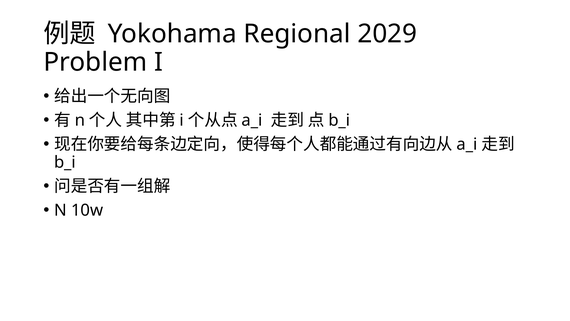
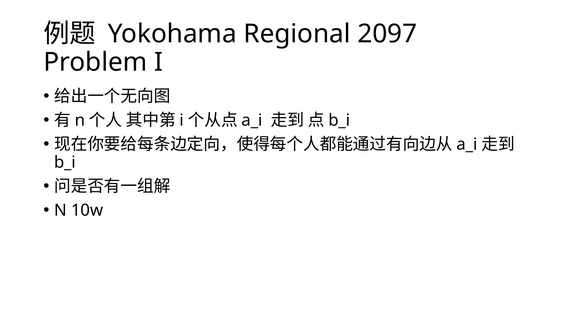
2029: 2029 -> 2097 (387, 34)
